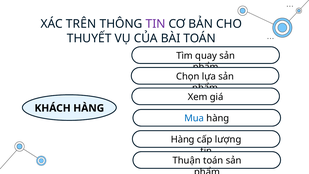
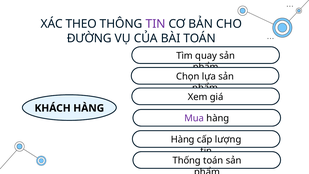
TRÊN: TRÊN -> THEO (81, 24)
THUYẾT: THUYẾT -> ĐƯỜNG (89, 38)
Mua colour: blue -> purple (194, 118)
Thuận: Thuận -> Thống (187, 160)
